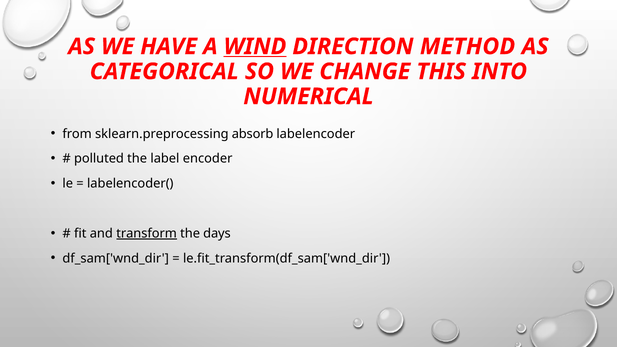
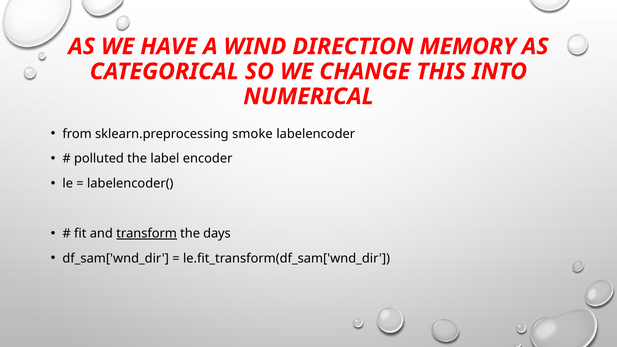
WIND underline: present -> none (255, 47)
METHOD: METHOD -> MEMORY (468, 47)
absorb: absorb -> smoke (252, 134)
